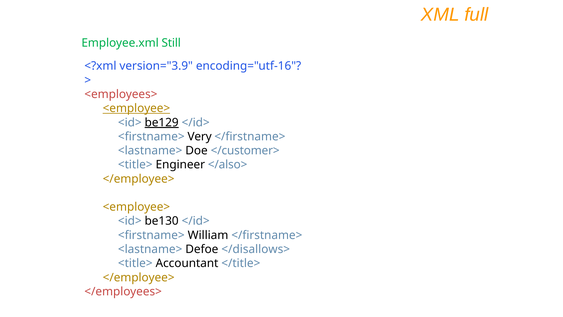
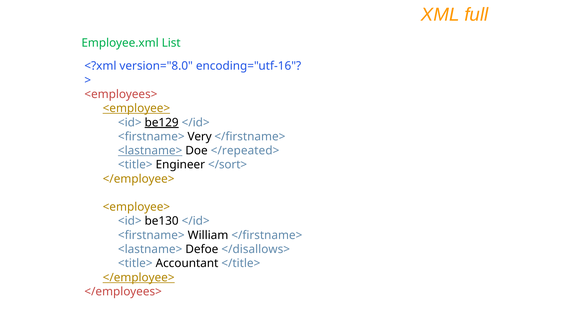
Still: Still -> List (171, 43)
version="3.9: version="3.9 -> version="8.0 (156, 66)
<lastname> underline: none -> present (150, 150)
</customer>: </customer> -> </repeated> (245, 150)
</also>: </also> -> </sort> (228, 165)
</employee> underline: none -> present (139, 277)
